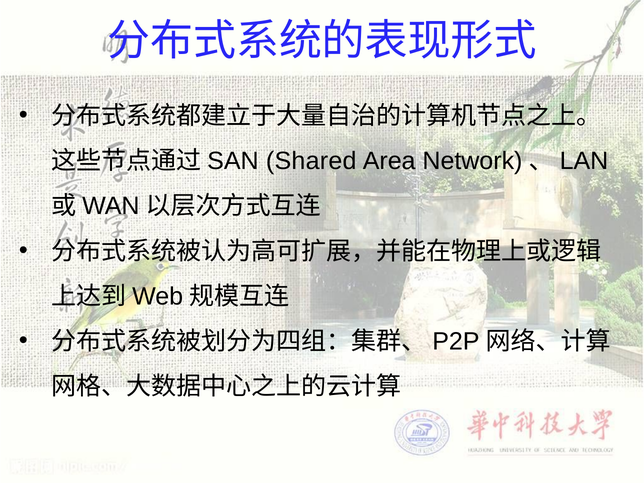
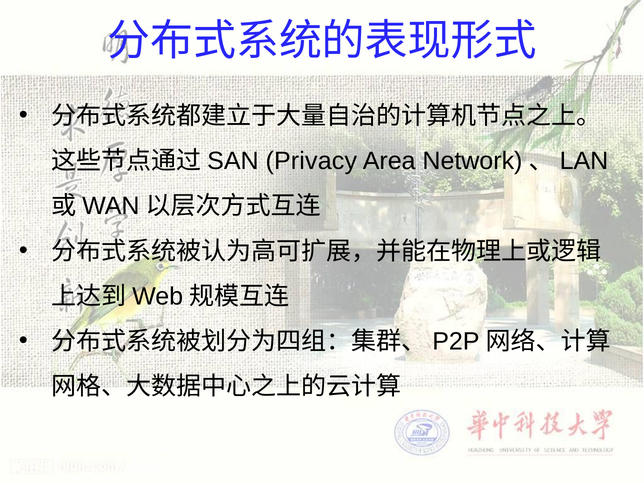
Shared: Shared -> Privacy (311, 161)
